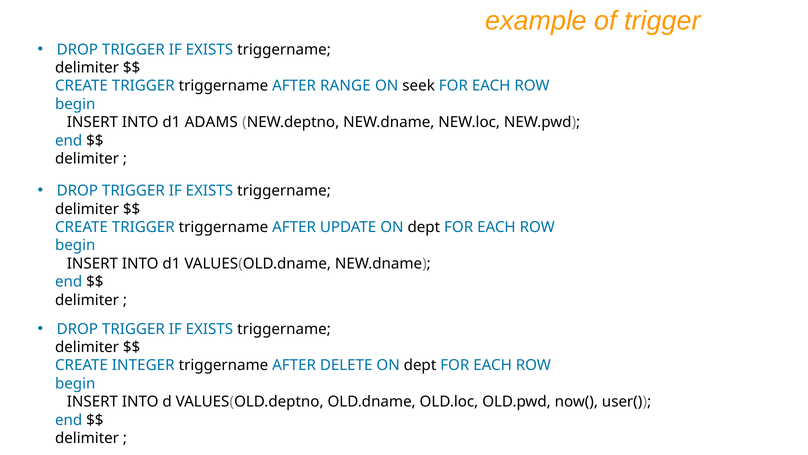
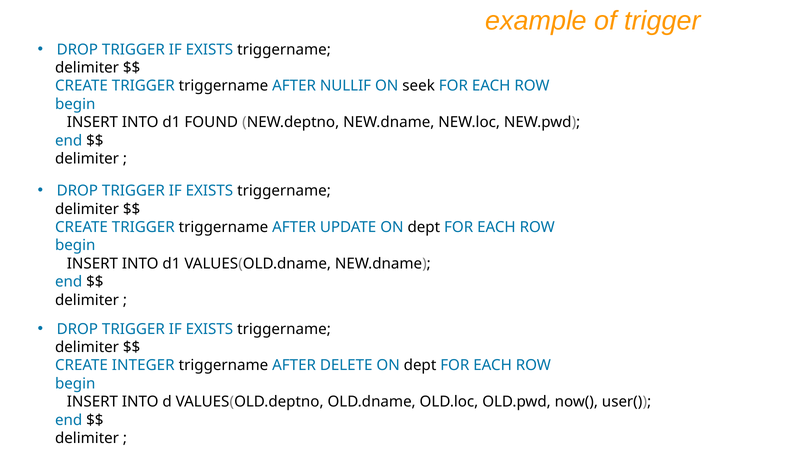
RANGE: RANGE -> NULLIF (345, 86)
ADAMS: ADAMS -> FOUND (211, 122)
